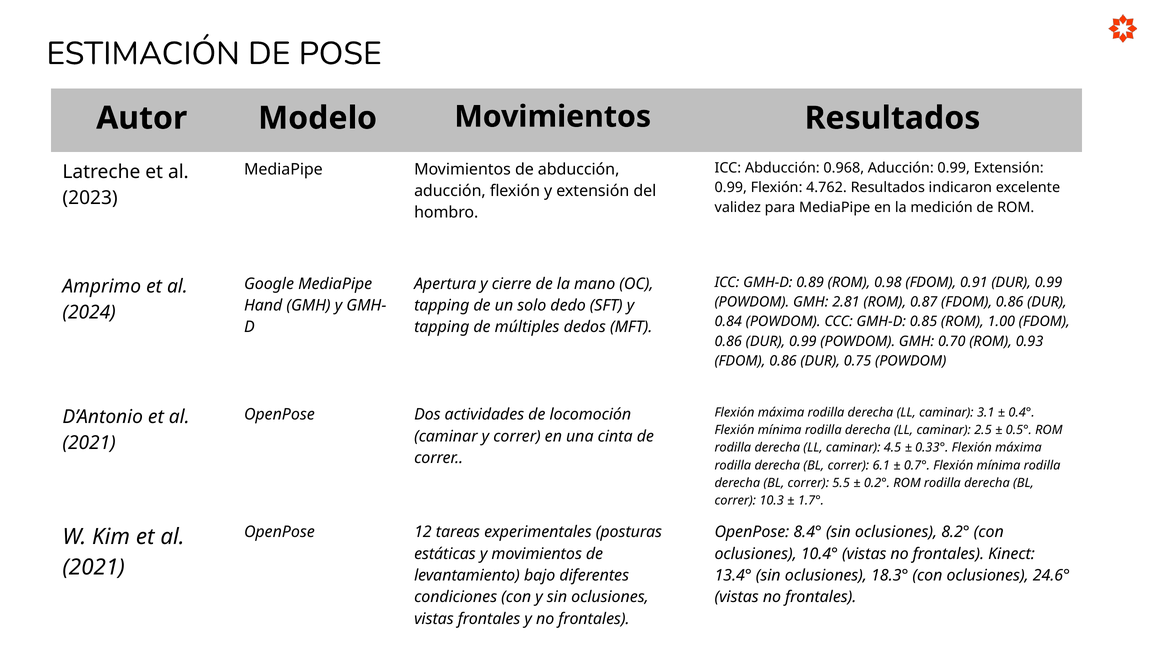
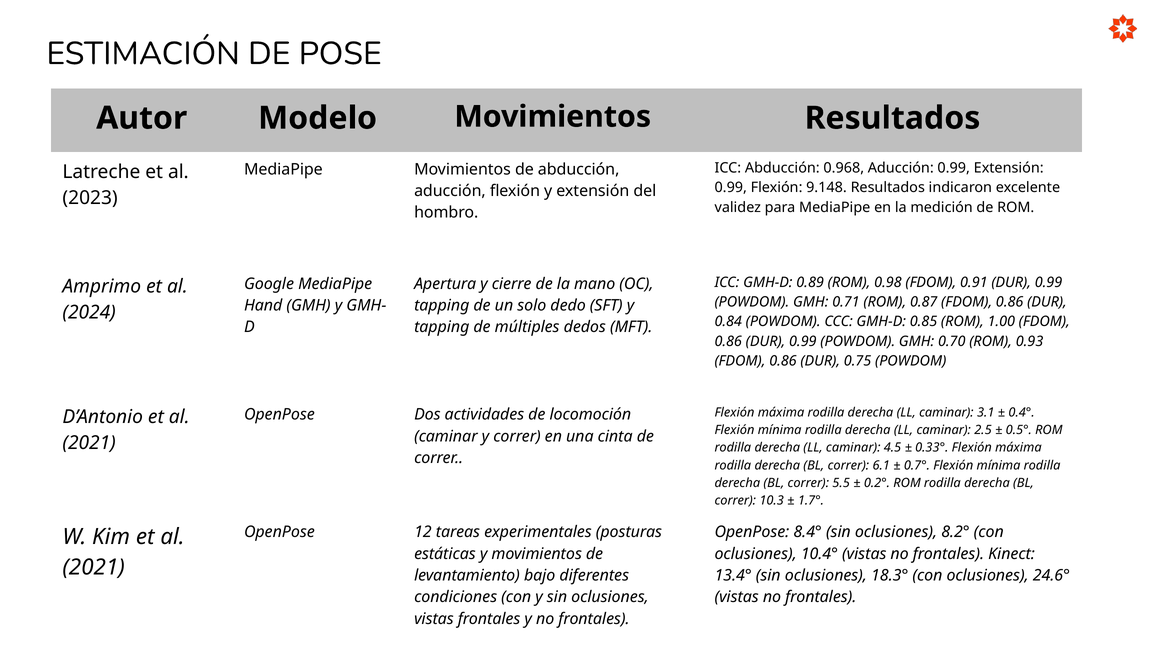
4.762: 4.762 -> 9.148 (826, 188)
2.81: 2.81 -> 0.71 (846, 302)
